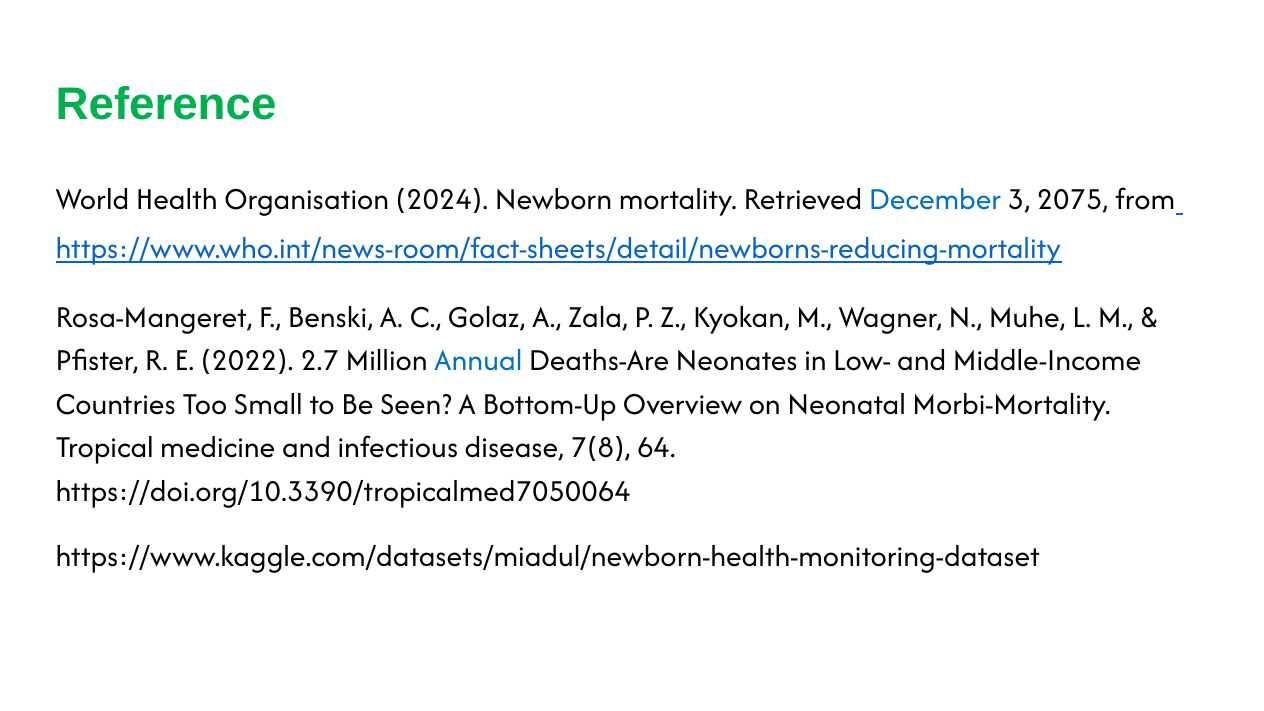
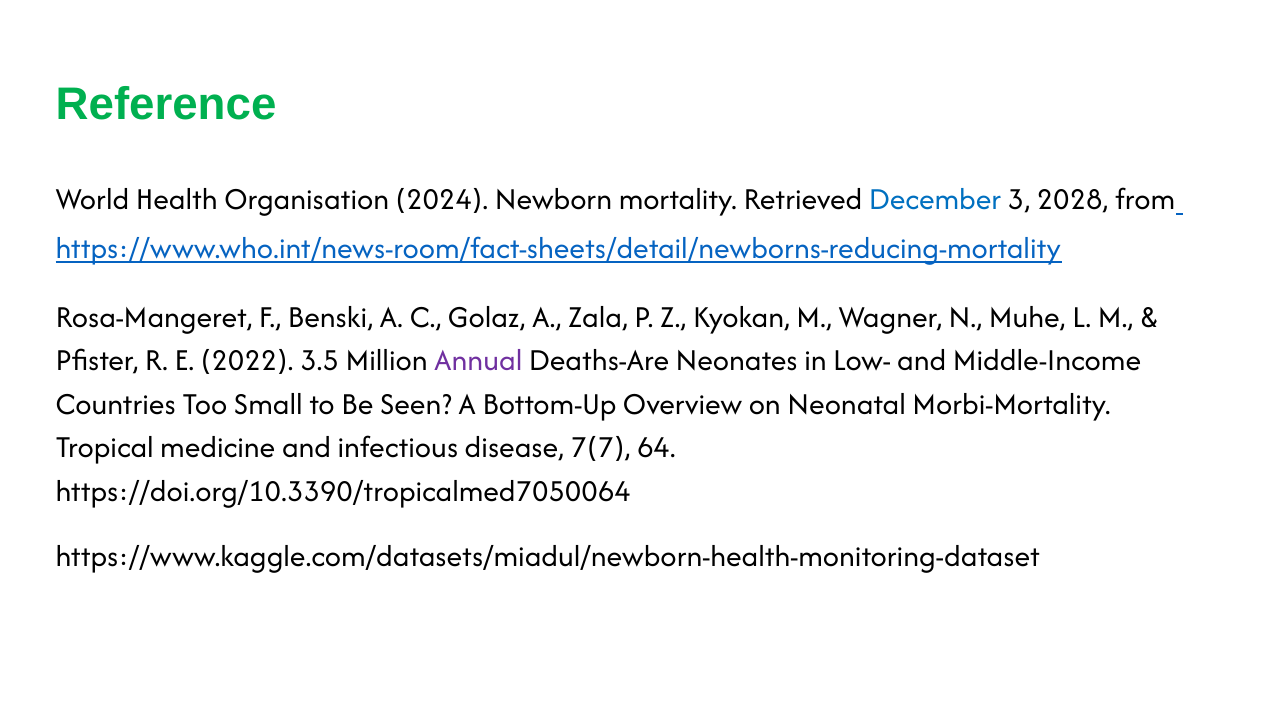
2075: 2075 -> 2028 (1073, 199)
2.7: 2.7 -> 3.5 (320, 360)
Annual colour: blue -> purple (478, 360)
7(8: 7(8 -> 7(7 (601, 448)
